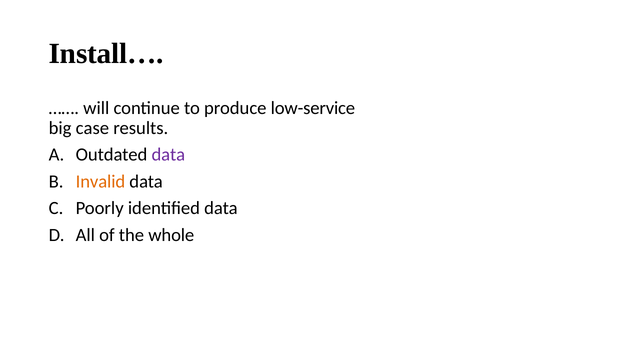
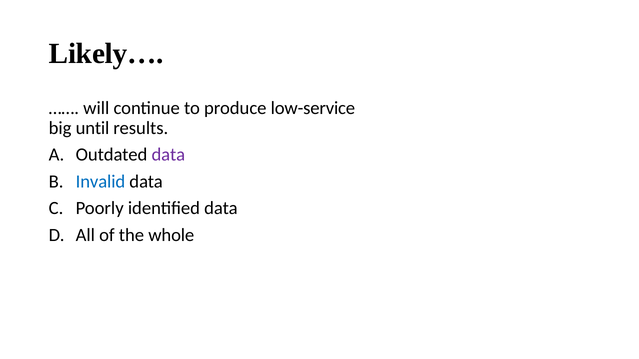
Install…: Install… -> Likely… (106, 54)
case: case -> until (93, 128)
Invalid colour: orange -> blue (100, 182)
